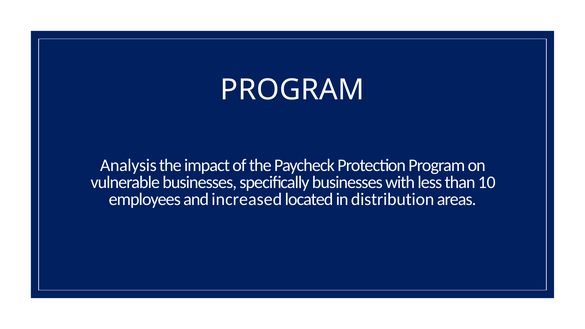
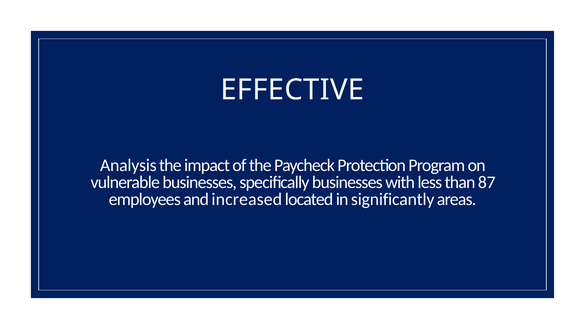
PROGRAM: PROGRAM -> EFFECTIVE (292, 90)
10: 10 -> 87 (487, 182)
distribution: distribution -> significantly (393, 199)
